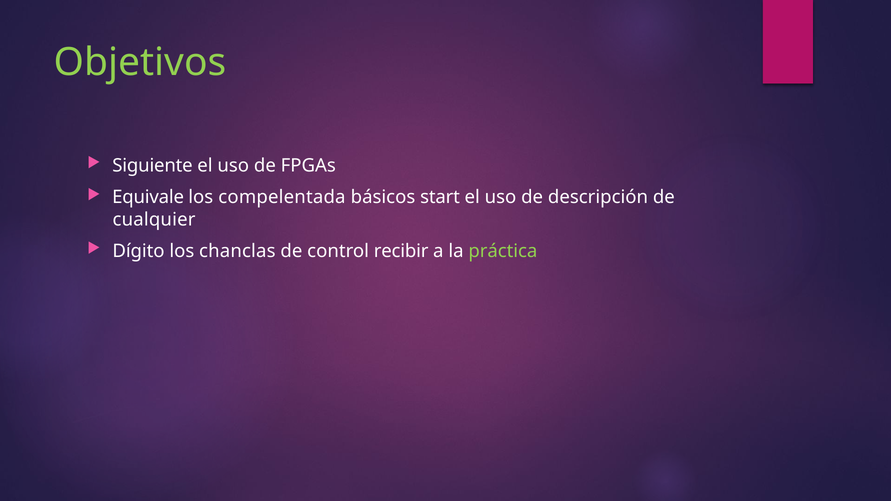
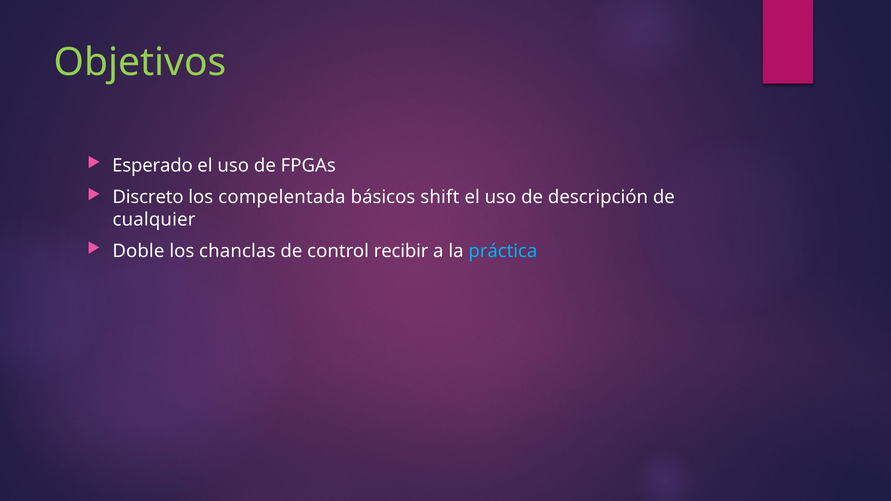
Siguiente: Siguiente -> Esperado (153, 166)
Equivale: Equivale -> Discreto (148, 197)
start: start -> shift (440, 197)
Dígito: Dígito -> Doble (138, 251)
práctica colour: light green -> light blue (503, 251)
